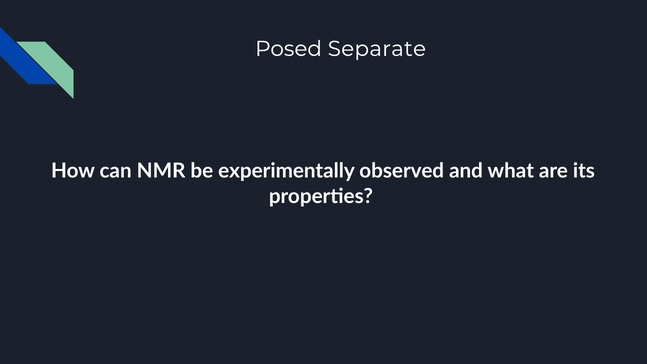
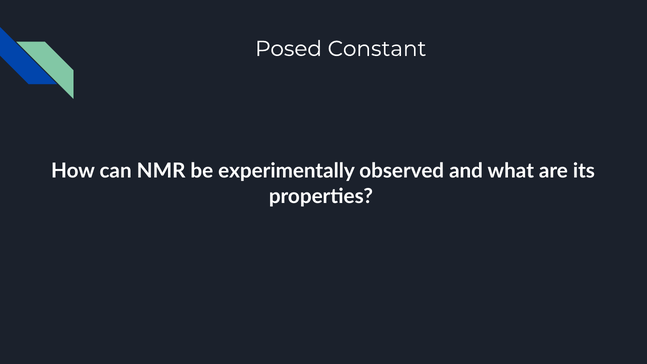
Separate: Separate -> Constant (377, 49)
